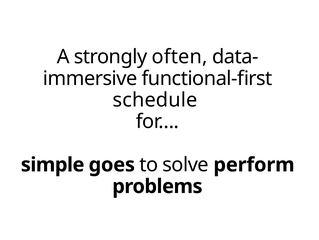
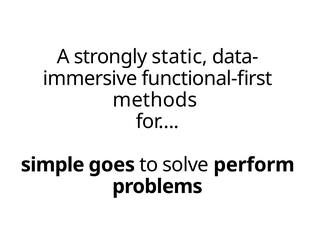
often: often -> static (180, 57)
schedule: schedule -> methods (155, 100)
